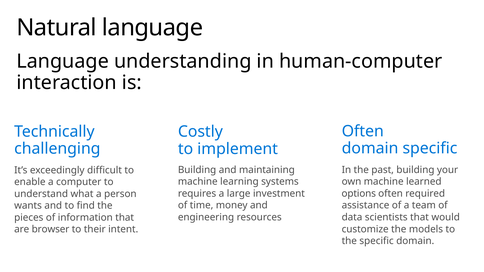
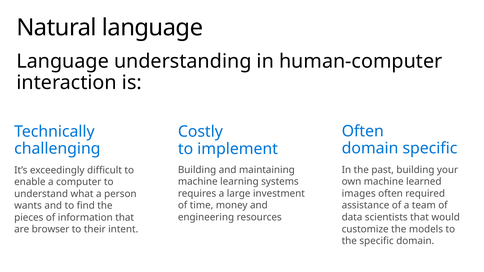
options: options -> images (359, 194)
